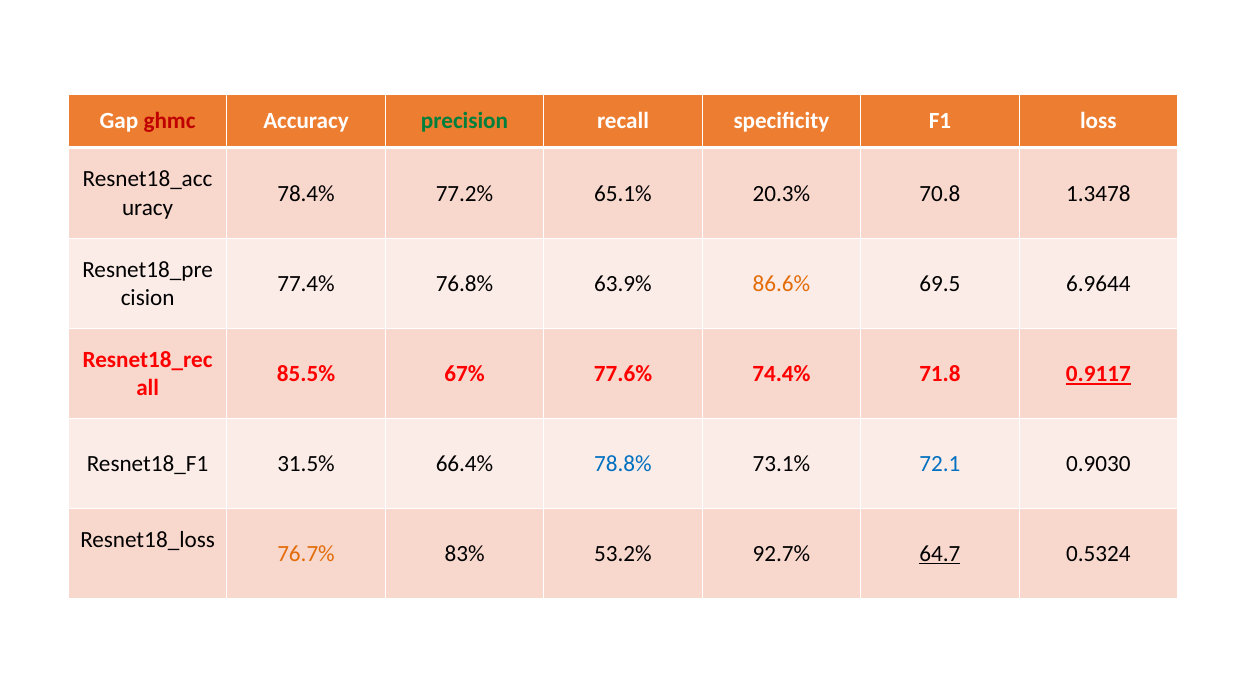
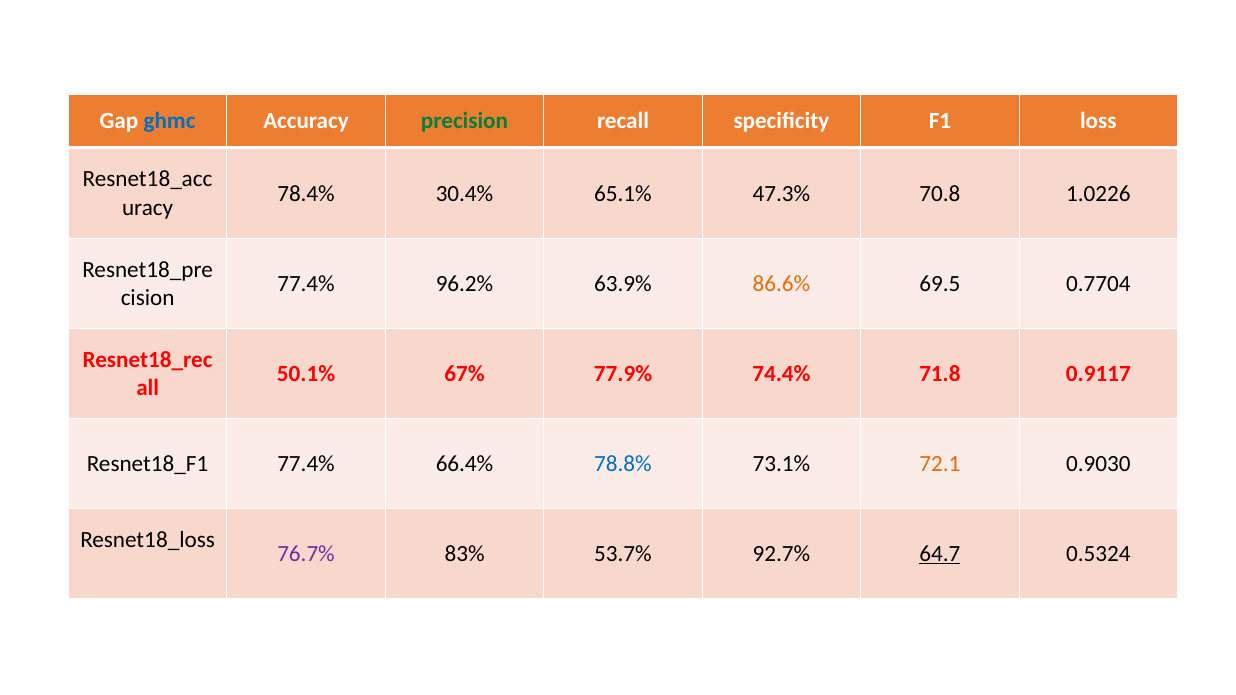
ghmc colour: red -> blue (170, 121)
77.2%: 77.2% -> 30.4% (464, 193)
20.3%: 20.3% -> 47.3% (781, 193)
1.3478: 1.3478 -> 1.0226 (1098, 193)
76.8%: 76.8% -> 96.2% (464, 284)
6.9644: 6.9644 -> 0.7704 (1098, 284)
85.5%: 85.5% -> 50.1% (306, 374)
77.6%: 77.6% -> 77.9% (623, 374)
0.9117 underline: present -> none (1098, 374)
31.5%: 31.5% -> 77.4% (306, 464)
72.1 colour: blue -> orange (940, 464)
76.7% colour: orange -> purple (306, 554)
53.2%: 53.2% -> 53.7% (623, 554)
